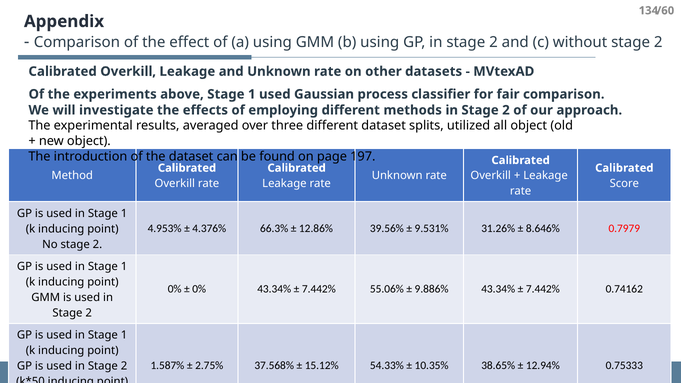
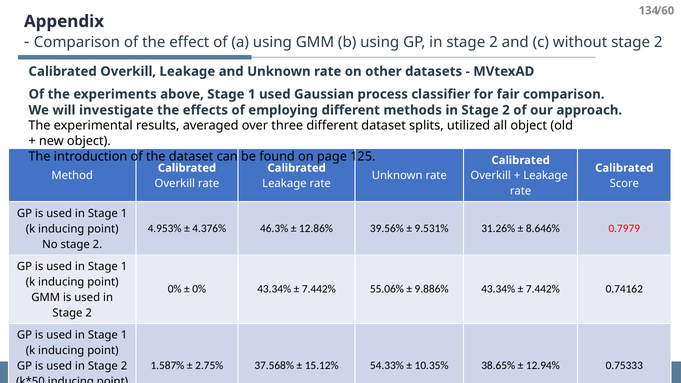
197: 197 -> 125 (363, 156)
66.3%: 66.3% -> 46.3% (274, 228)
